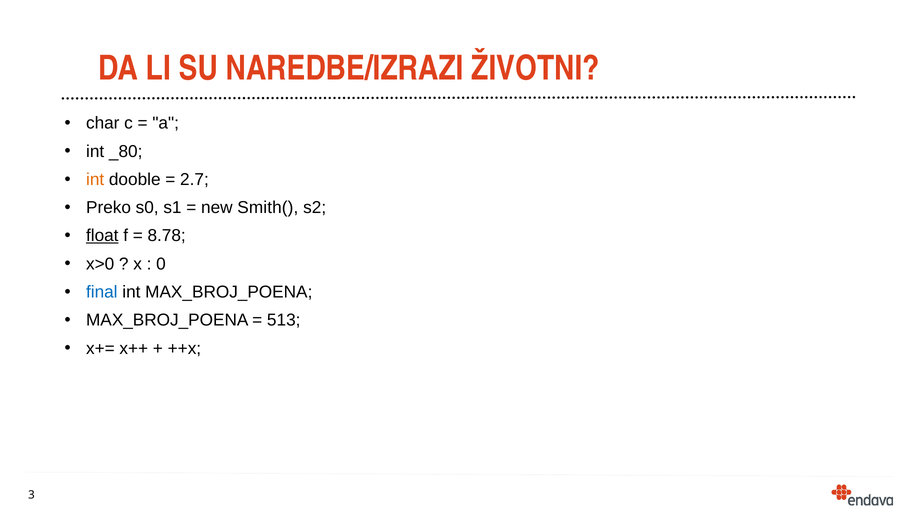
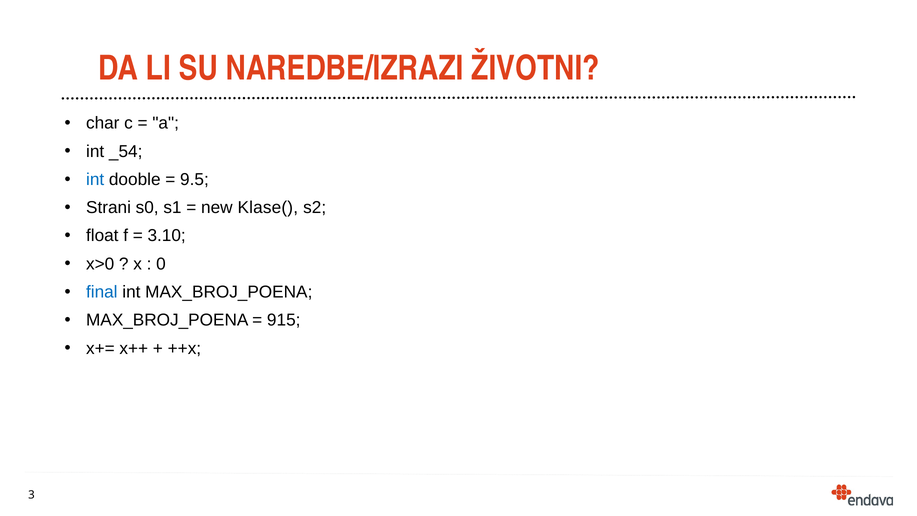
_80: _80 -> _54 (126, 151)
int colour: orange -> blue (95, 179)
2.7: 2.7 -> 9.5 (194, 179)
Preko: Preko -> Strani (109, 208)
Smith(: Smith( -> Klase( (268, 208)
float underline: present -> none (102, 236)
8.78: 8.78 -> 3.10 (167, 236)
513: 513 -> 915 (284, 320)
